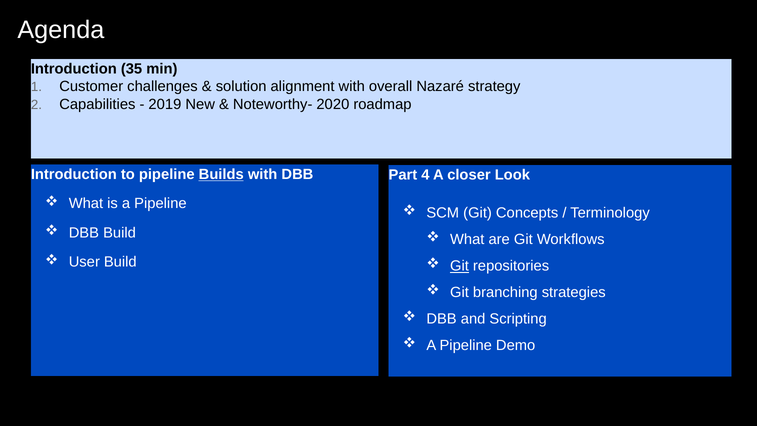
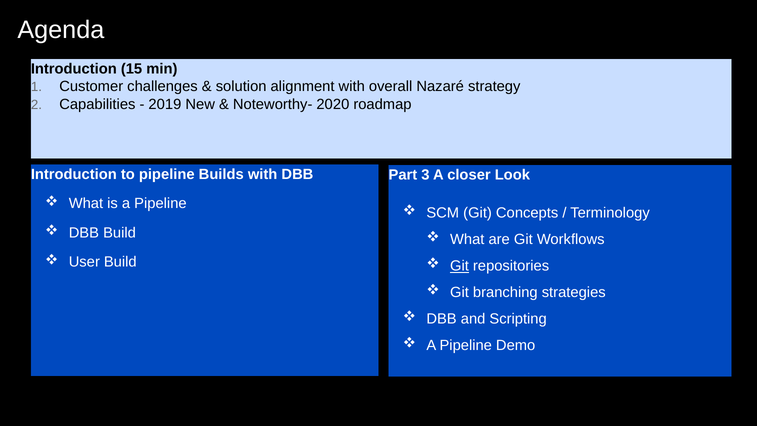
35: 35 -> 15 (132, 69)
Builds underline: present -> none (221, 174)
4: 4 -> 3 (425, 175)
